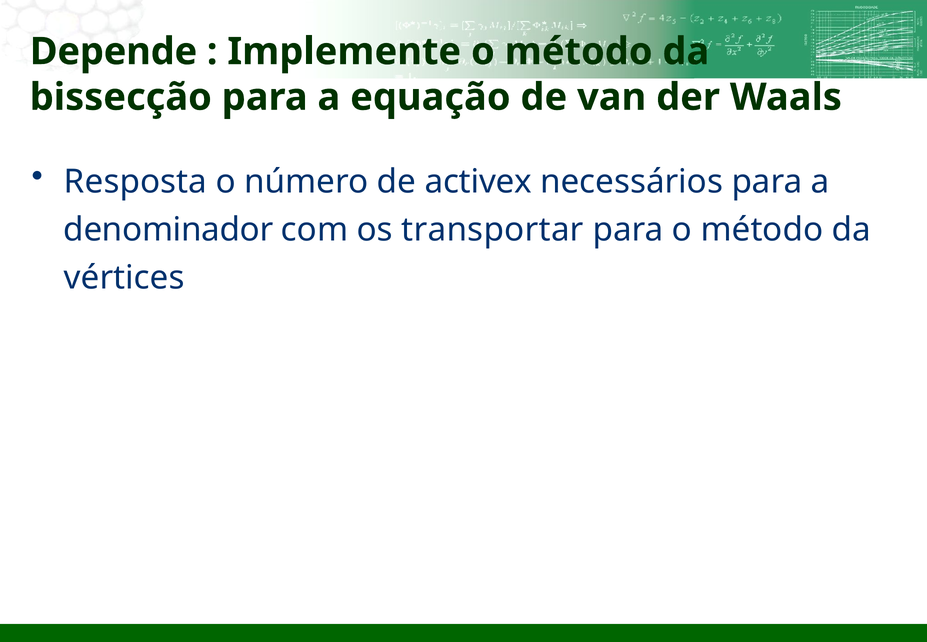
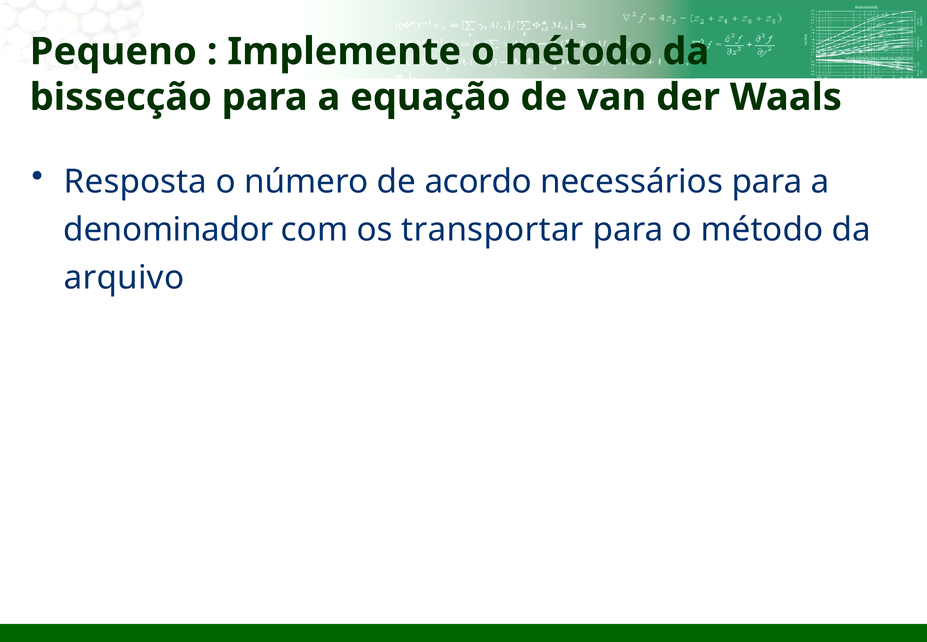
Depende: Depende -> Pequeno (113, 52)
activex: activex -> acordo (478, 182)
vértices: vértices -> arquivo (124, 278)
